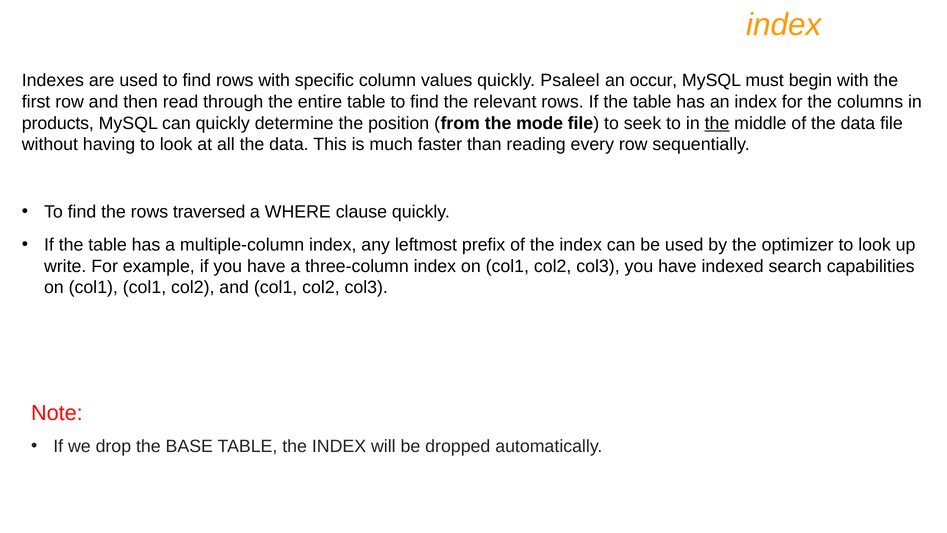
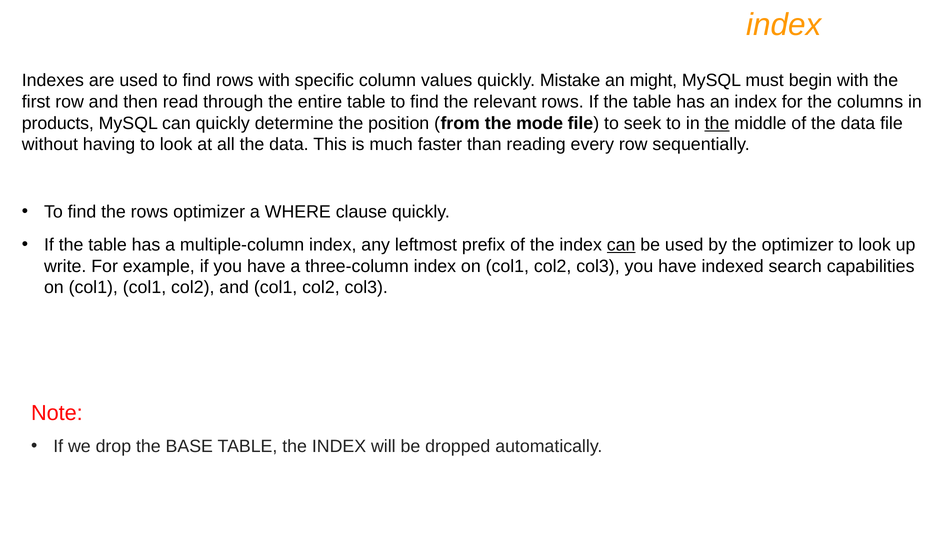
Psaleel: Psaleel -> Mistake (570, 80)
occur: occur -> might (653, 80)
rows traversed: traversed -> optimizer (209, 212)
can underline: none -> present (621, 245)
